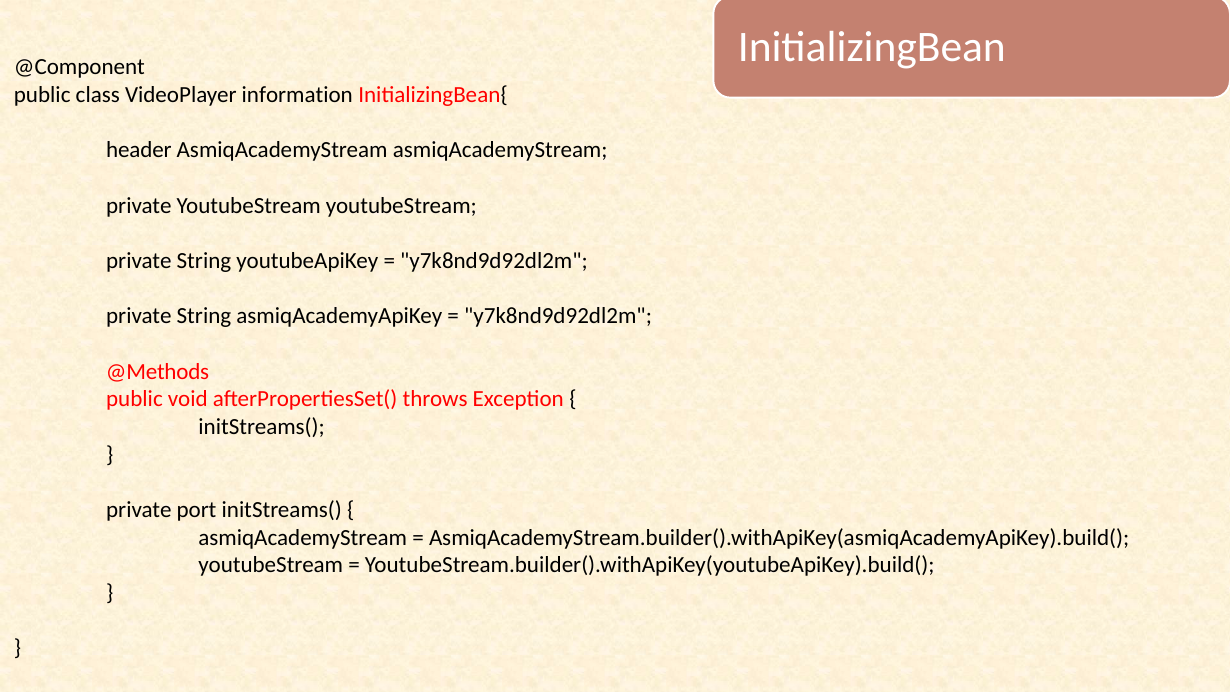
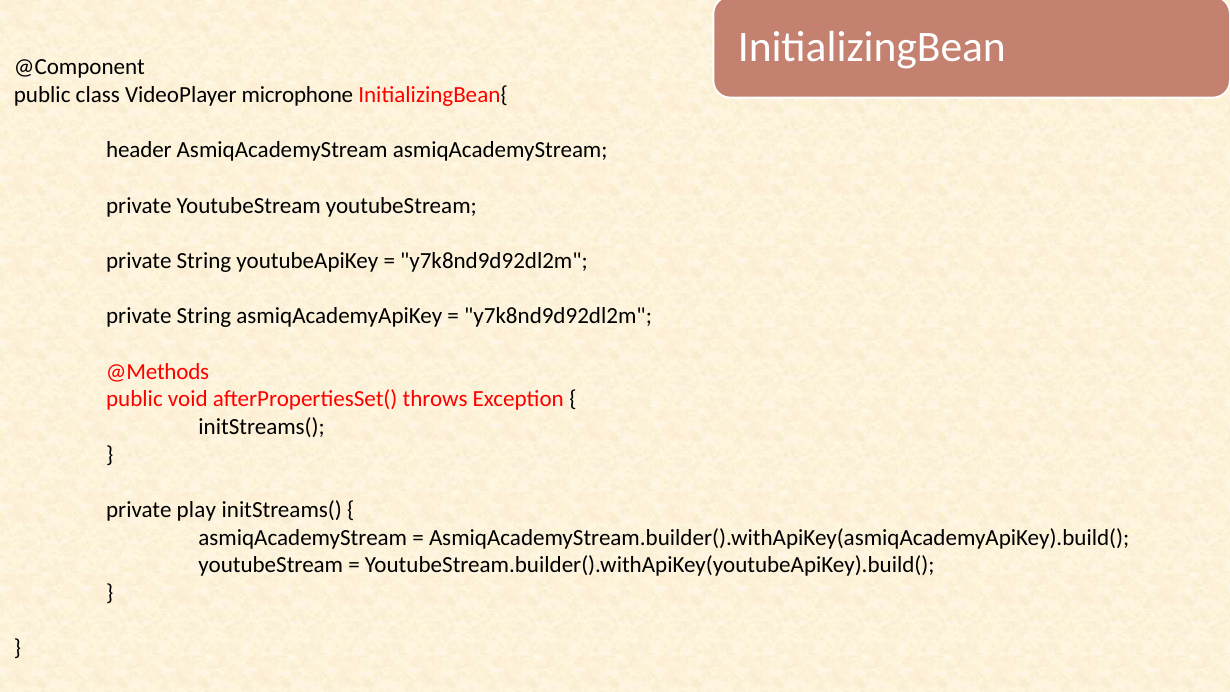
information: information -> microphone (297, 95)
port: port -> play (196, 510)
